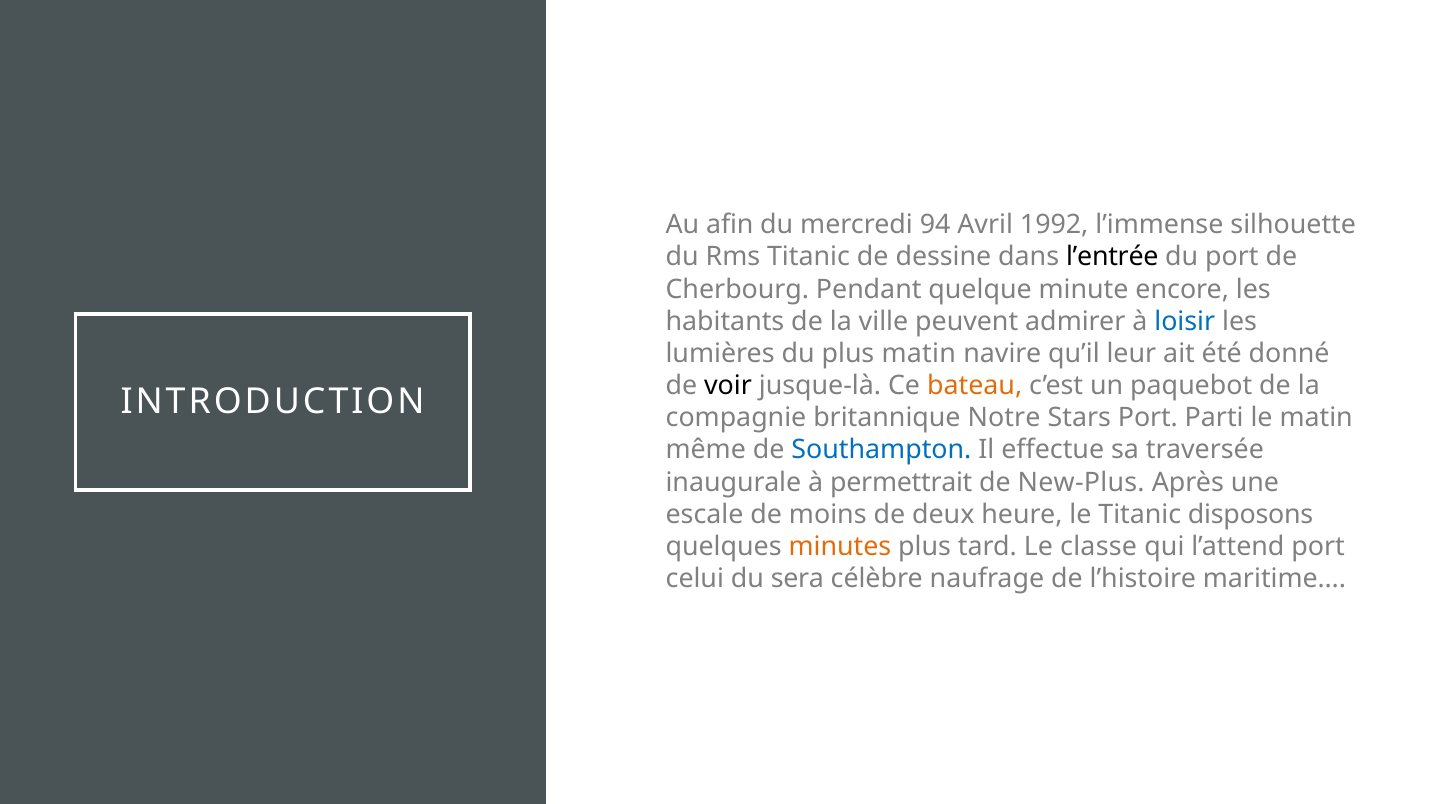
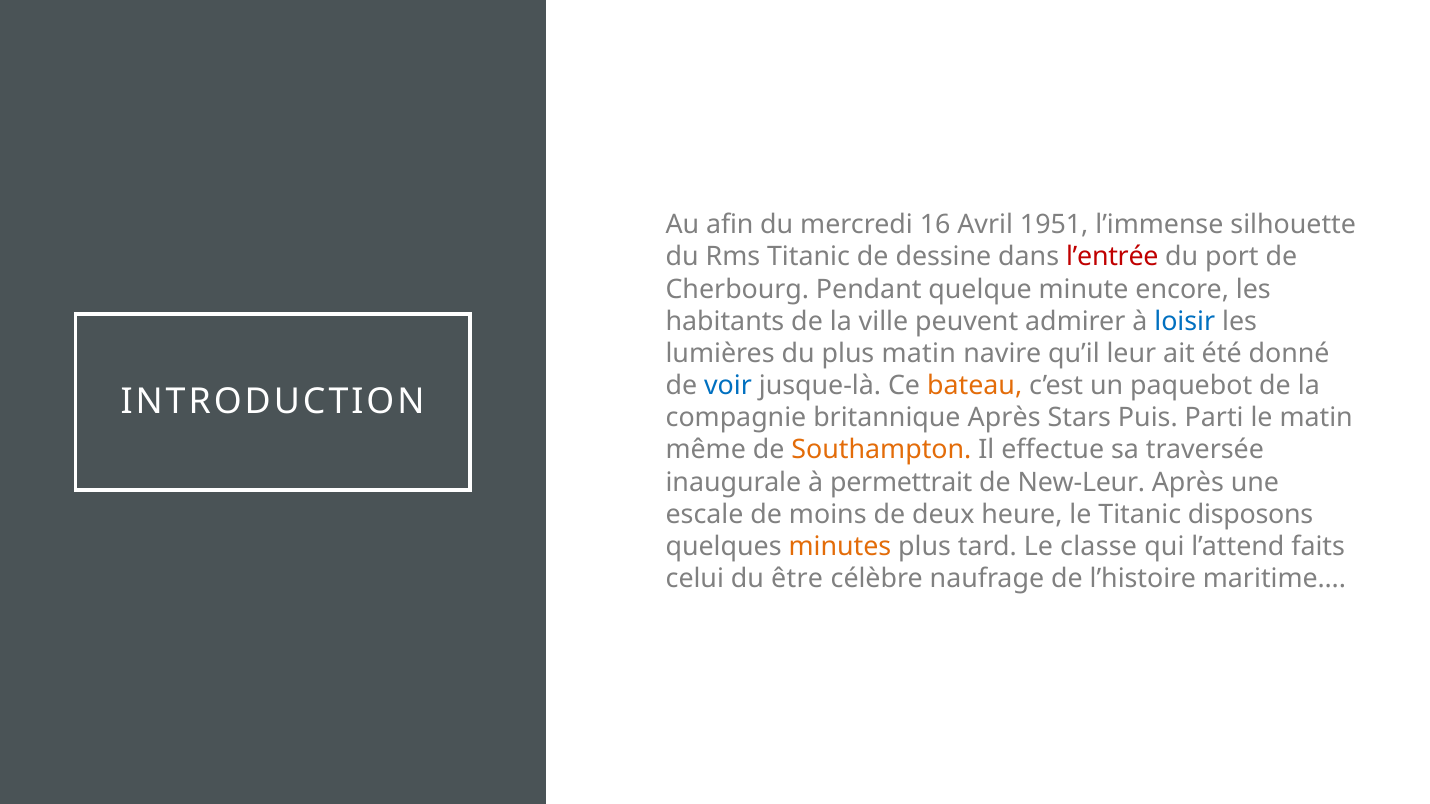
94: 94 -> 16 (935, 225)
1992: 1992 -> 1951 (1054, 225)
l’entrée colour: black -> red (1112, 257)
voir colour: black -> blue (728, 386)
britannique Notre: Notre -> Après (1004, 418)
Stars Port: Port -> Puis (1148, 418)
Southampton colour: blue -> orange (881, 450)
New-Plus: New-Plus -> New-Leur (1081, 482)
l’attend port: port -> faits (1318, 547)
sera: sera -> être (797, 579)
